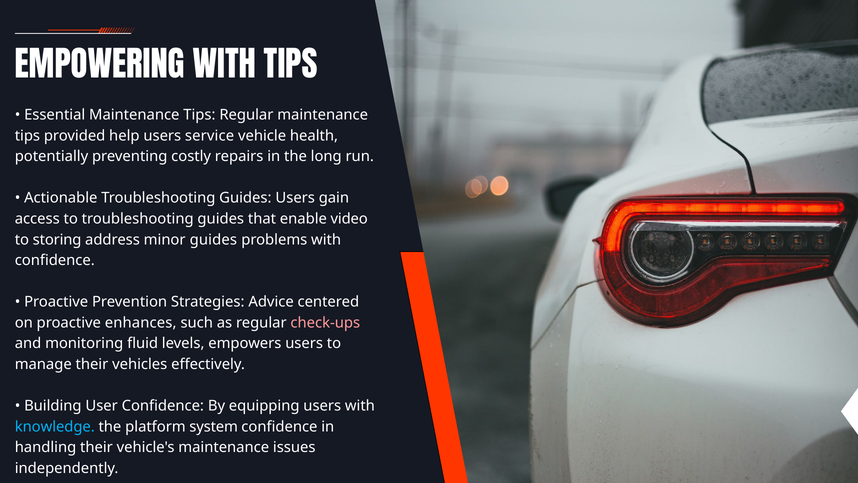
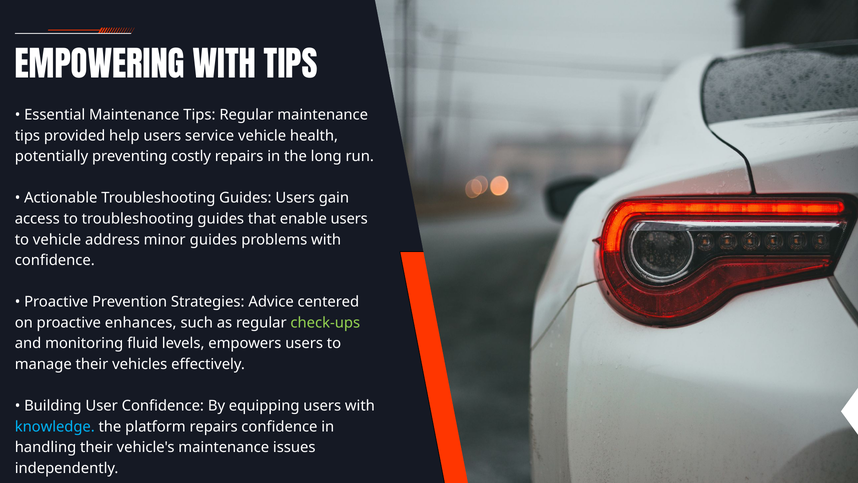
enable video: video -> users (349, 219)
to storing: storing -> vehicle (57, 239)
check-ups colour: pink -> light green (325, 323)
platform system: system -> repairs (214, 426)
